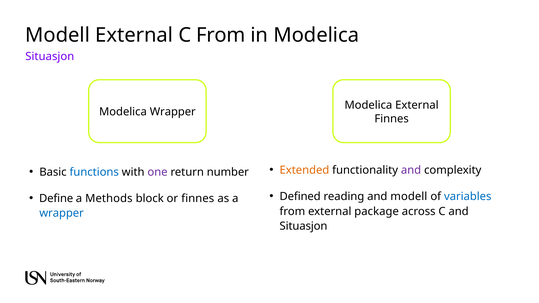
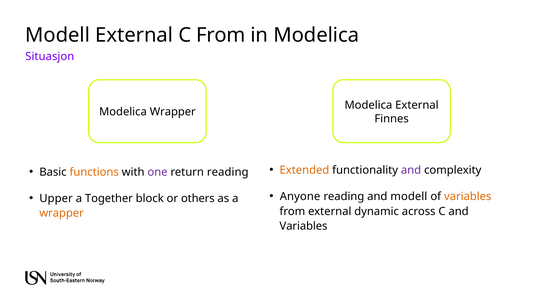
functions colour: blue -> orange (94, 172)
return number: number -> reading (228, 172)
Defined: Defined -> Anyone (300, 197)
variables colour: blue -> orange (468, 197)
Define: Define -> Upper (56, 198)
Methods: Methods -> Together (109, 198)
or finnes: finnes -> others (198, 198)
package: package -> dynamic (377, 211)
wrapper colour: blue -> orange (62, 213)
Situasjon: Situasjon -> Variables (303, 226)
